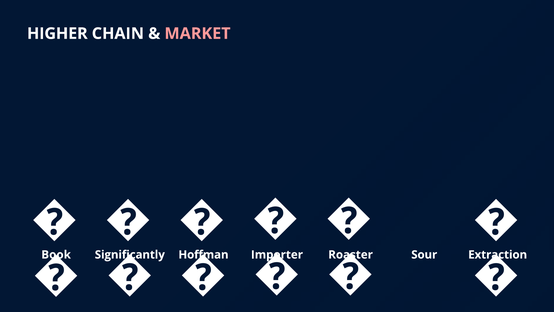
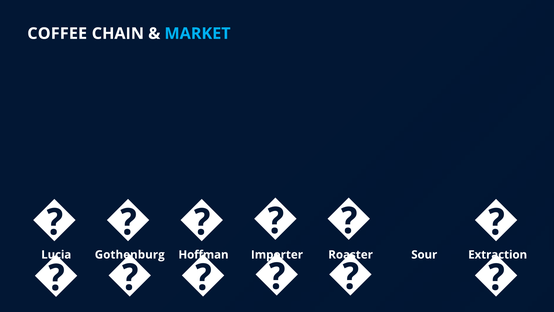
HIGHER: HIGHER -> COFFEE (57, 34)
MARKET colour: pink -> light blue (198, 34)
Book: Book -> Lucia (56, 254)
Significantly: Significantly -> Gothenburg (130, 254)
